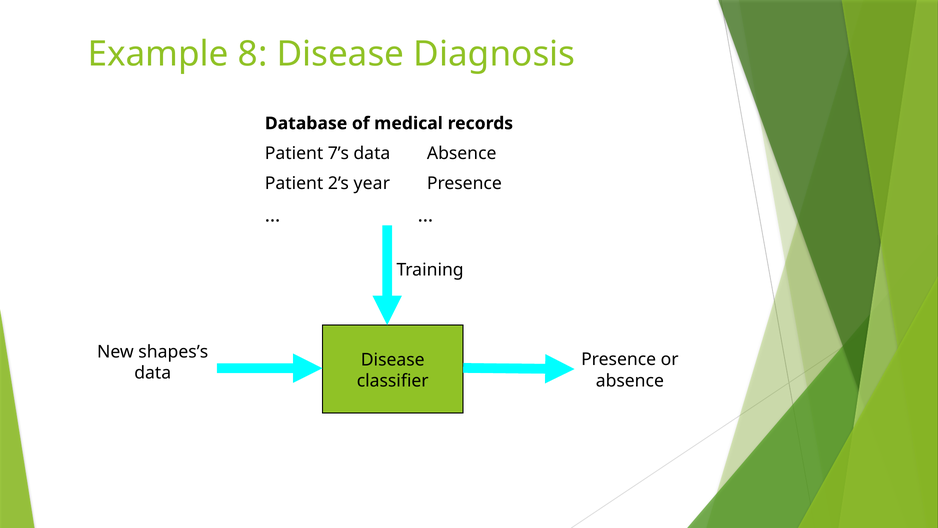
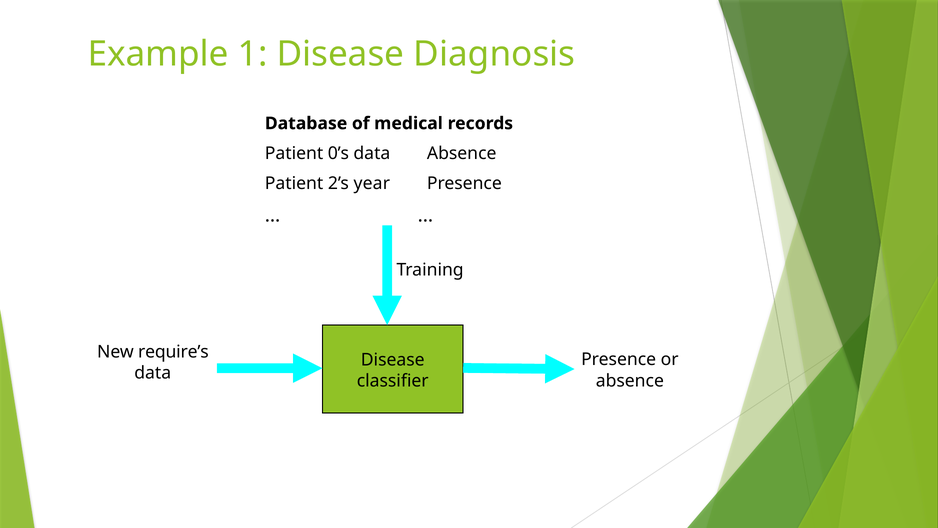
8: 8 -> 1 (253, 54)
7’s: 7’s -> 0’s (338, 153)
shapes’s: shapes’s -> require’s (173, 352)
